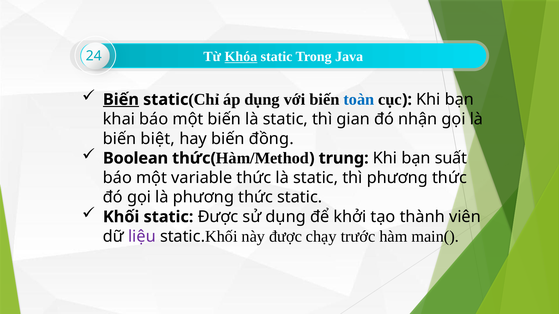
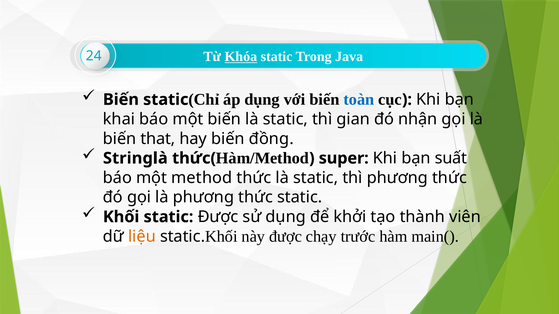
Biến underline: present -> none (121, 100)
biệt: biệt -> that (158, 139)
Boolean: Boolean -> Stringlà (135, 158)
trung: trung -> super (344, 158)
variable: variable -> method (202, 178)
liệu colour: purple -> orange (142, 237)
